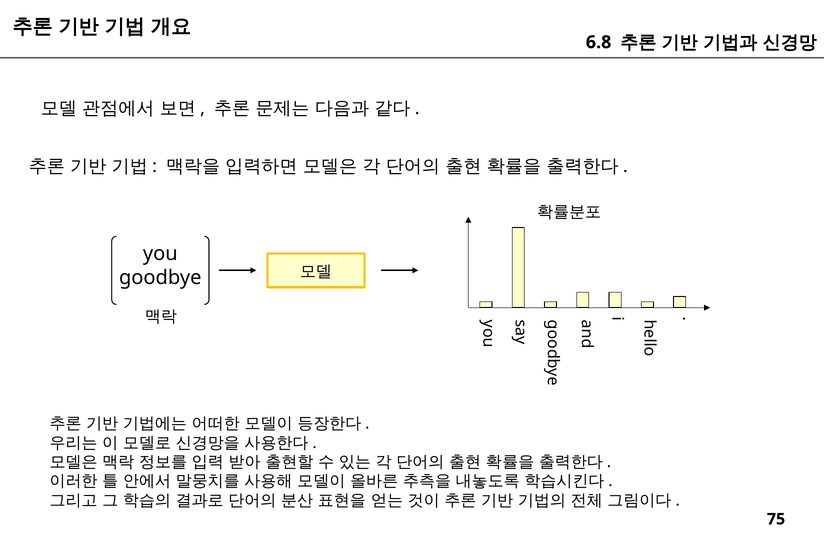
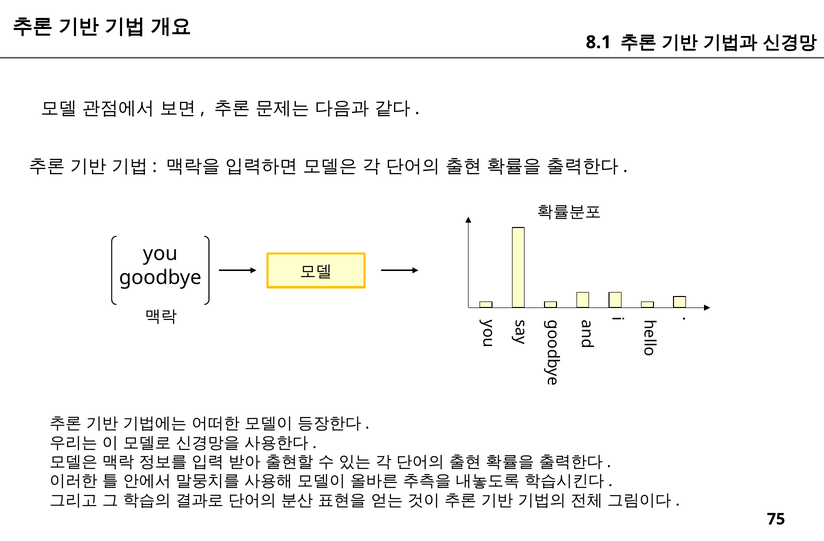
6.8: 6.8 -> 8.1 (599, 42)
